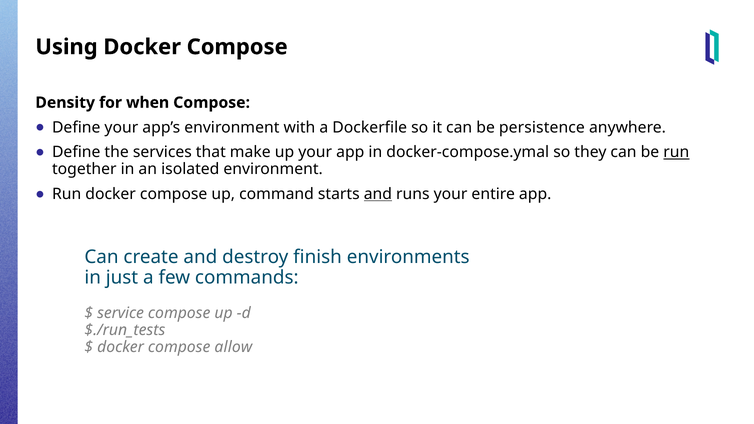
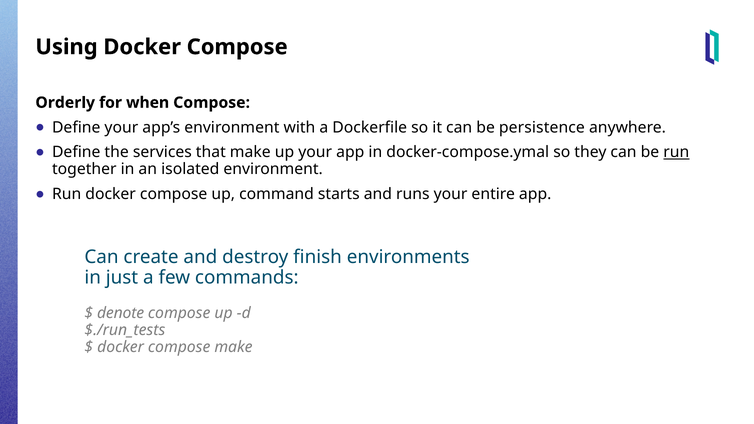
Density: Density -> Orderly (65, 103)
and underline: present -> none (378, 194)
service: service -> denote (121, 313)
compose allow: allow -> make (233, 347)
